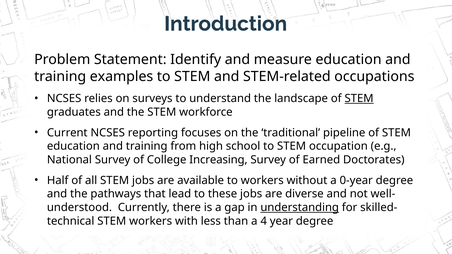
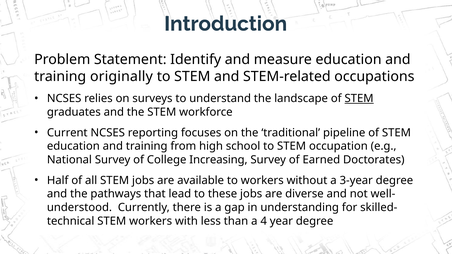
examples: examples -> originally (121, 76)
0-year: 0-year -> 3-year (356, 181)
understanding underline: present -> none (300, 208)
